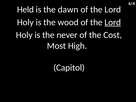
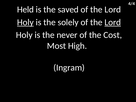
dawn: dawn -> saved (68, 10)
Holy underline: none -> present (25, 22)
wood: wood -> solely (68, 22)
Capitol: Capitol -> Ingram (69, 68)
